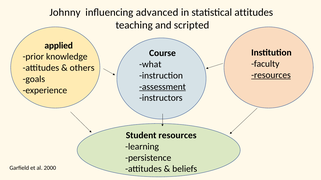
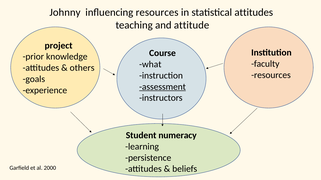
influencing advanced: advanced -> resources (157, 12)
scripted: scripted -> attitude (192, 25)
applied: applied -> project (59, 46)
resources underline: present -> none (271, 75)
Student resources: resources -> numeracy (178, 136)
